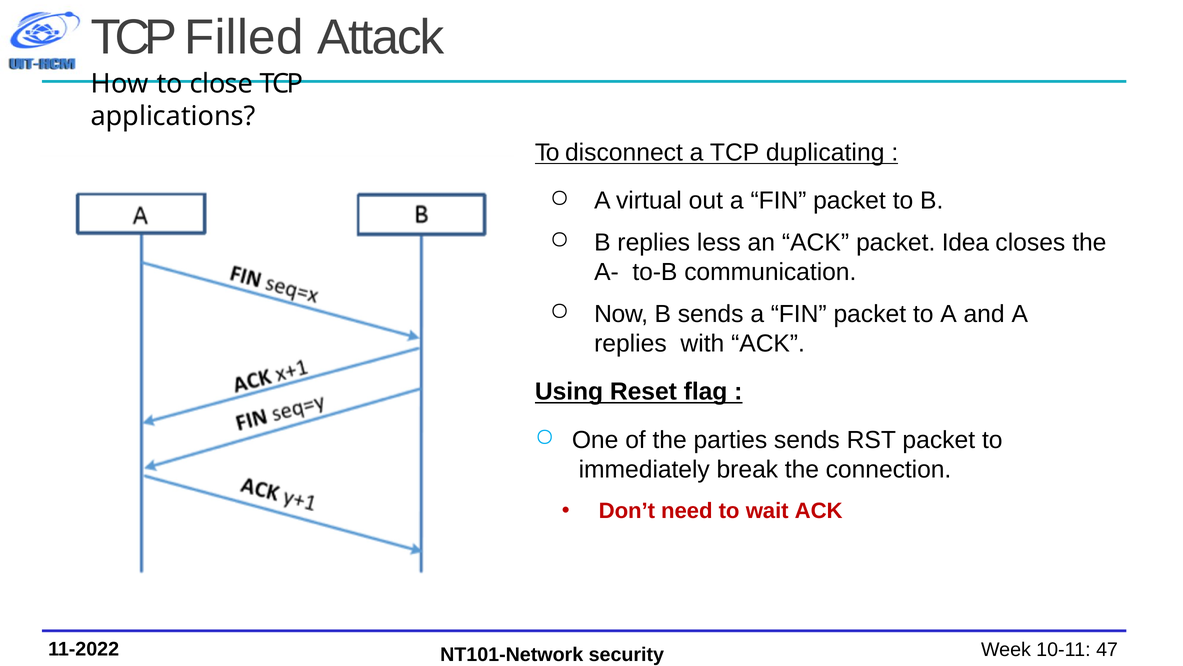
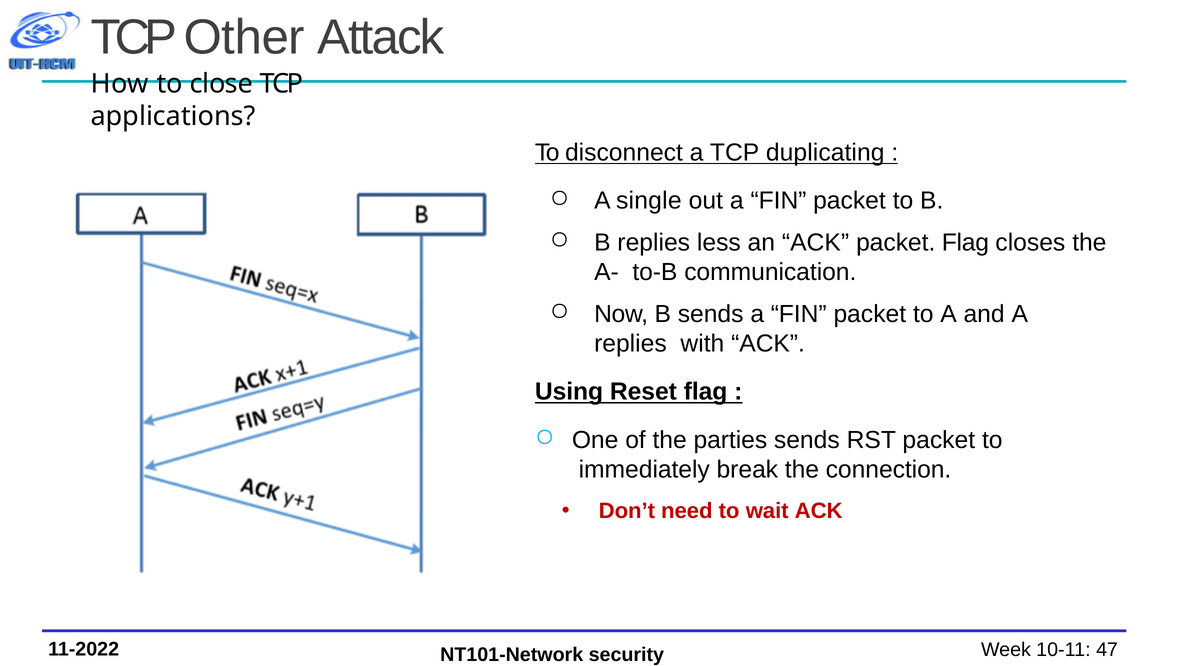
Filled: Filled -> Other (244, 37)
virtual: virtual -> single (649, 201)
packet Idea: Idea -> Flag (965, 242)
